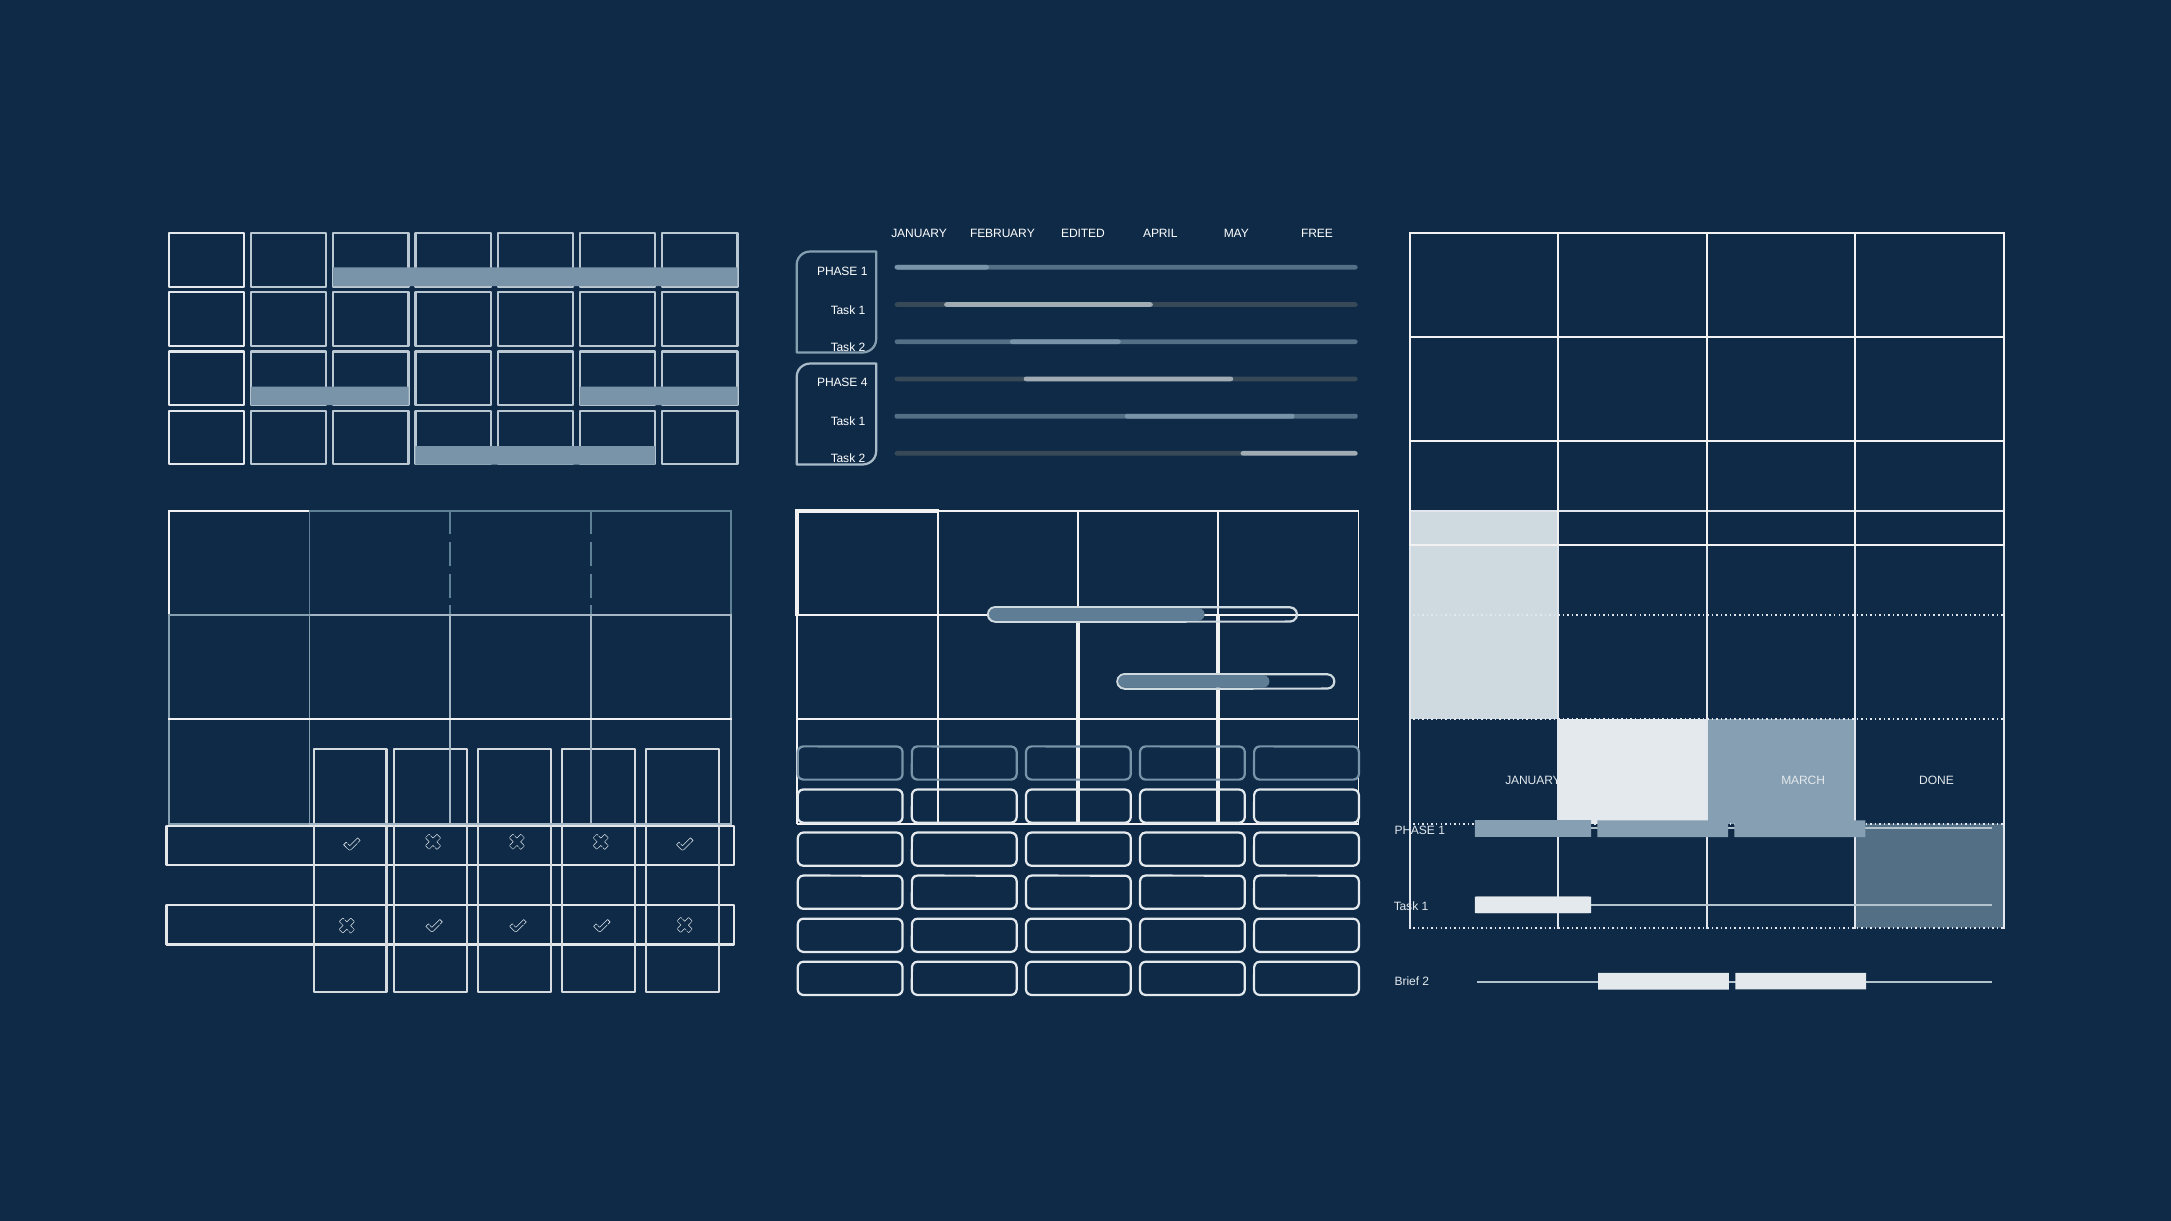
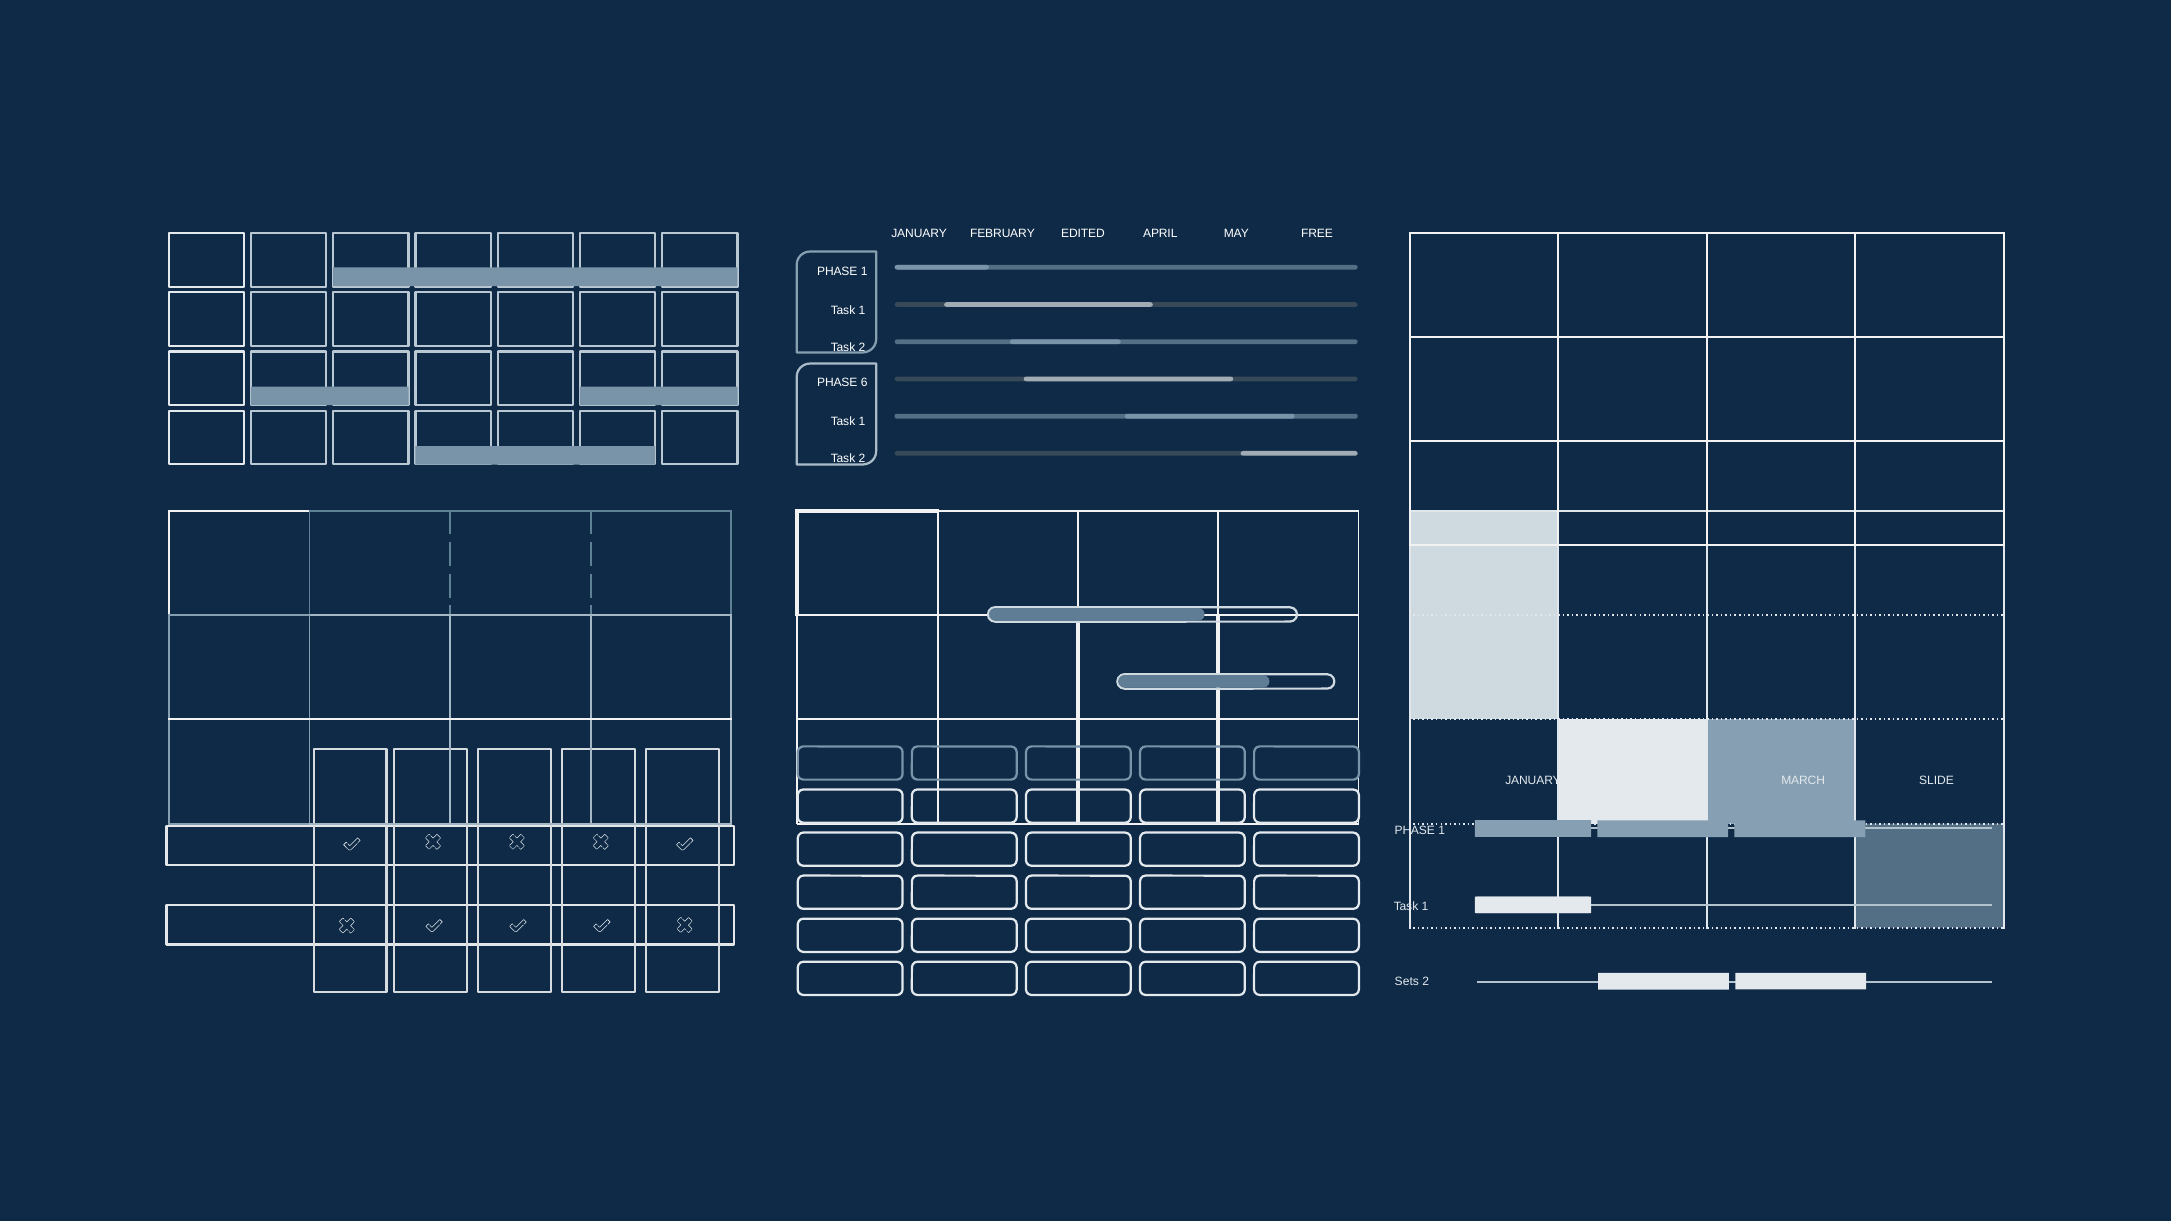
4: 4 -> 6 (864, 382)
DONE: DONE -> SLIDE (1936, 781)
Brief: Brief -> Sets (1407, 982)
